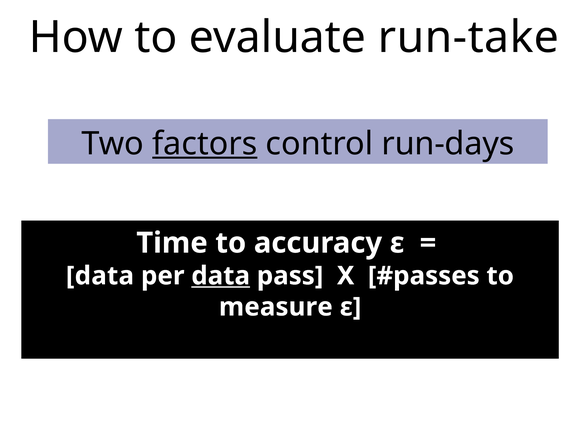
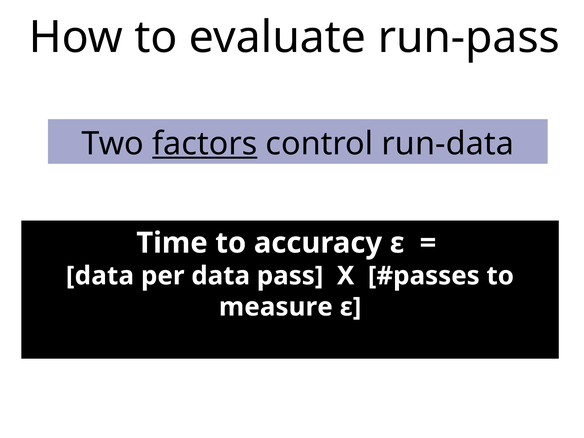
run-take: run-take -> run-pass (469, 37)
run-days: run-days -> run-data (448, 144)
data underline: present -> none (221, 276)
